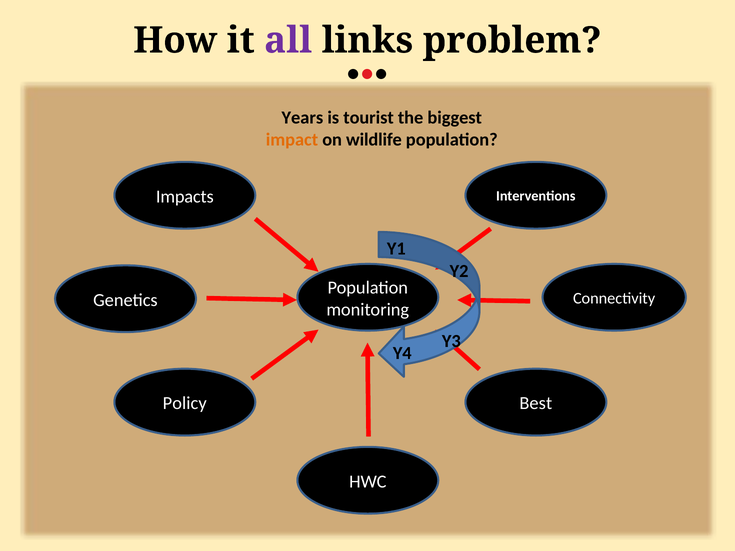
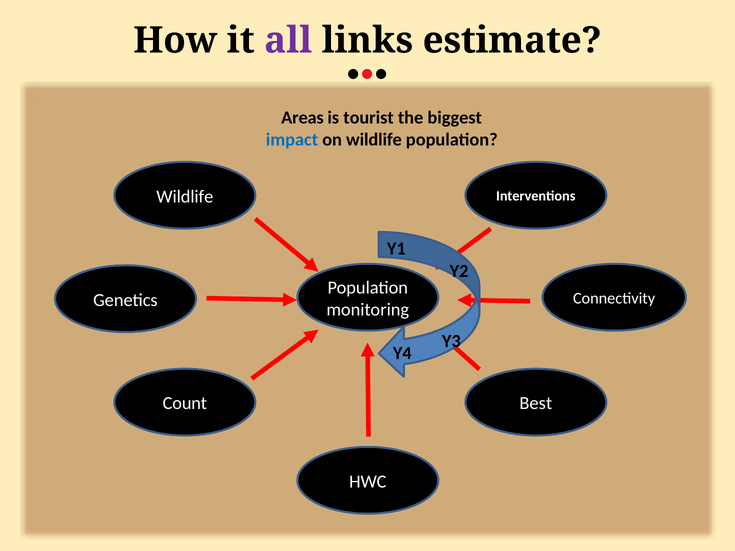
problem: problem -> estimate (512, 40)
Years: Years -> Areas (302, 118)
impact colour: orange -> blue (292, 140)
Impacts: Impacts -> Wildlife (185, 197)
Policy: Policy -> Count (185, 404)
